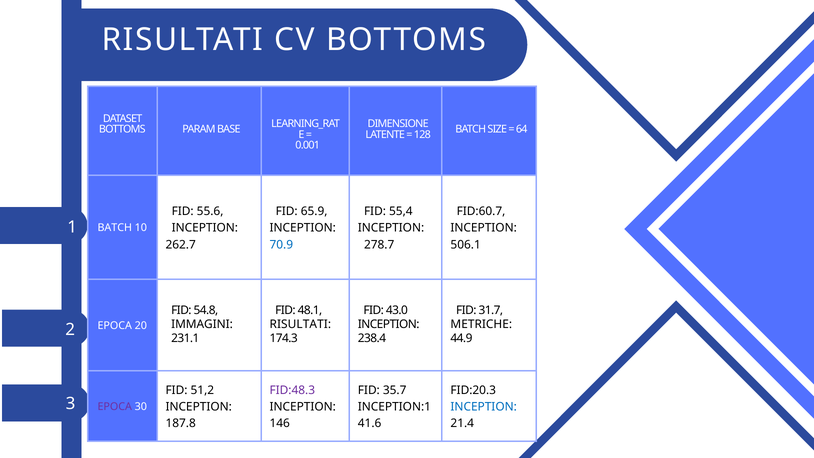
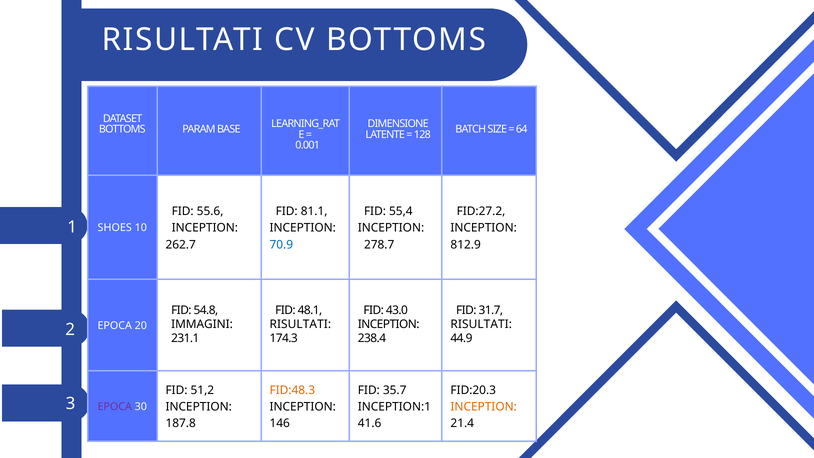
65.9: 65.9 -> 81.1 (314, 211)
FID:60.7: FID:60.7 -> FID:27.2 (481, 211)
BATCH: BATCH -> SHOES (115, 228)
506.1: 506.1 -> 812.9 (466, 245)
METRICHE: METRICHE -> RISULTATI (481, 324)
FID:48.3 colour: purple -> orange (292, 390)
INCEPTION colour: blue -> orange (484, 407)
